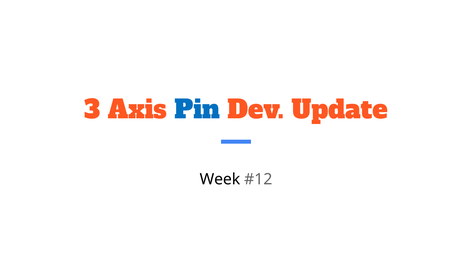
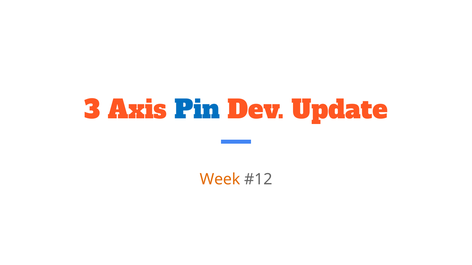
Week colour: black -> orange (220, 180)
